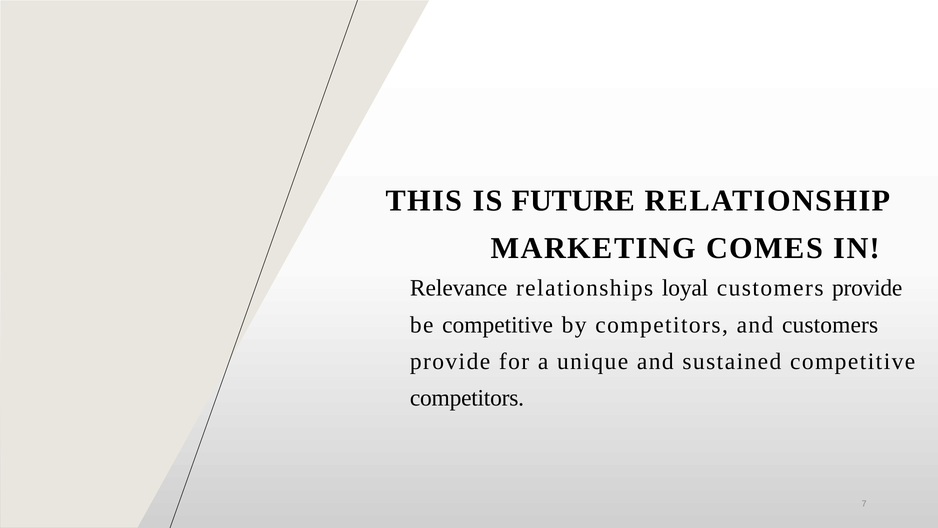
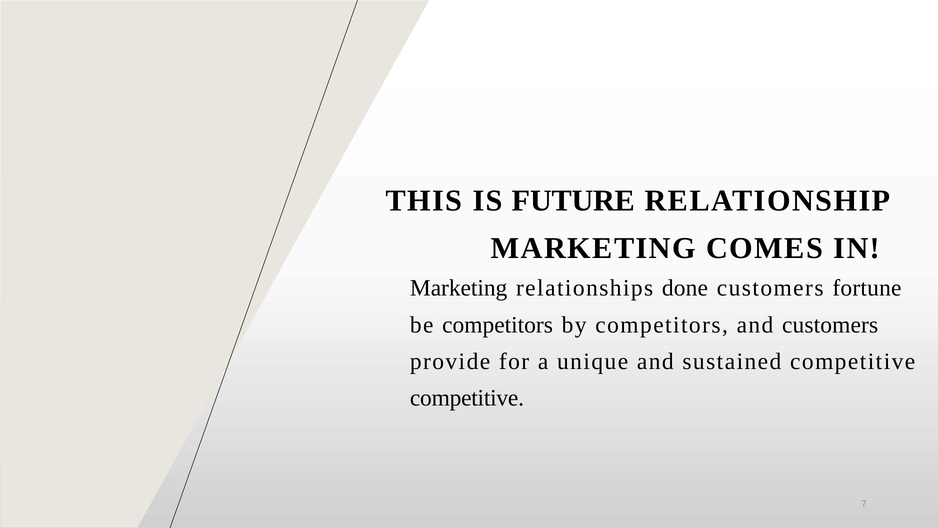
Relevance: Relevance -> Marketing (459, 288)
loyal: loyal -> done (685, 288)
provide: provide -> fortune (867, 288)
be competitive: competitive -> competitors (498, 325)
competitors: competitors -> competitive (467, 398)
